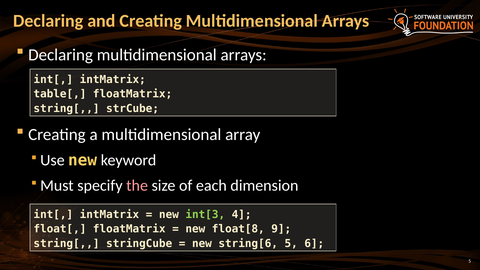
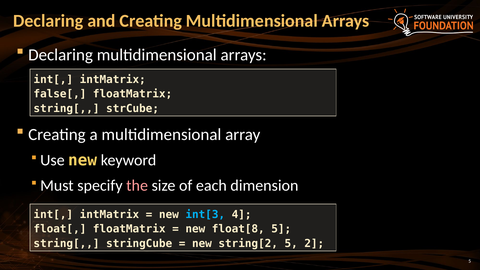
table[: table[ -> false[ (60, 94)
int[3 colour: light green -> light blue (205, 214)
float[8 9: 9 -> 5 (281, 229)
string[6: string[6 -> string[2 (248, 244)
6: 6 -> 2 (314, 244)
